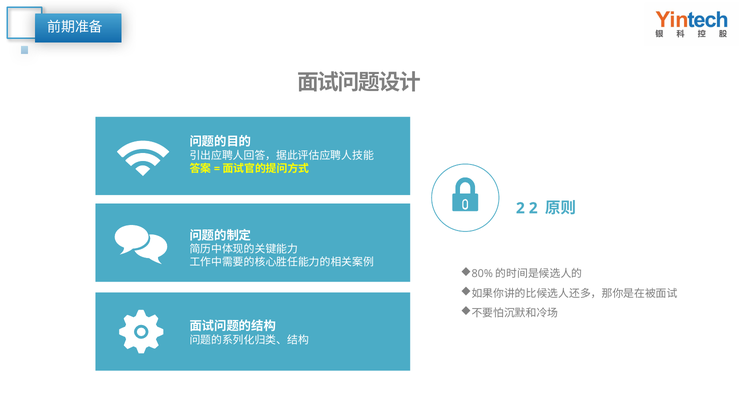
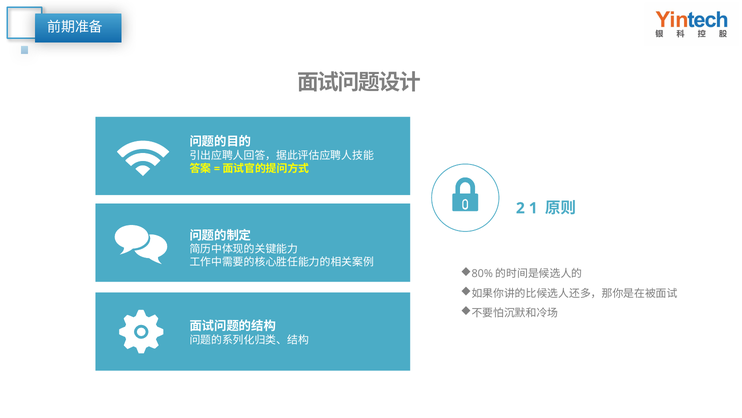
2 2: 2 -> 1 (533, 208)
